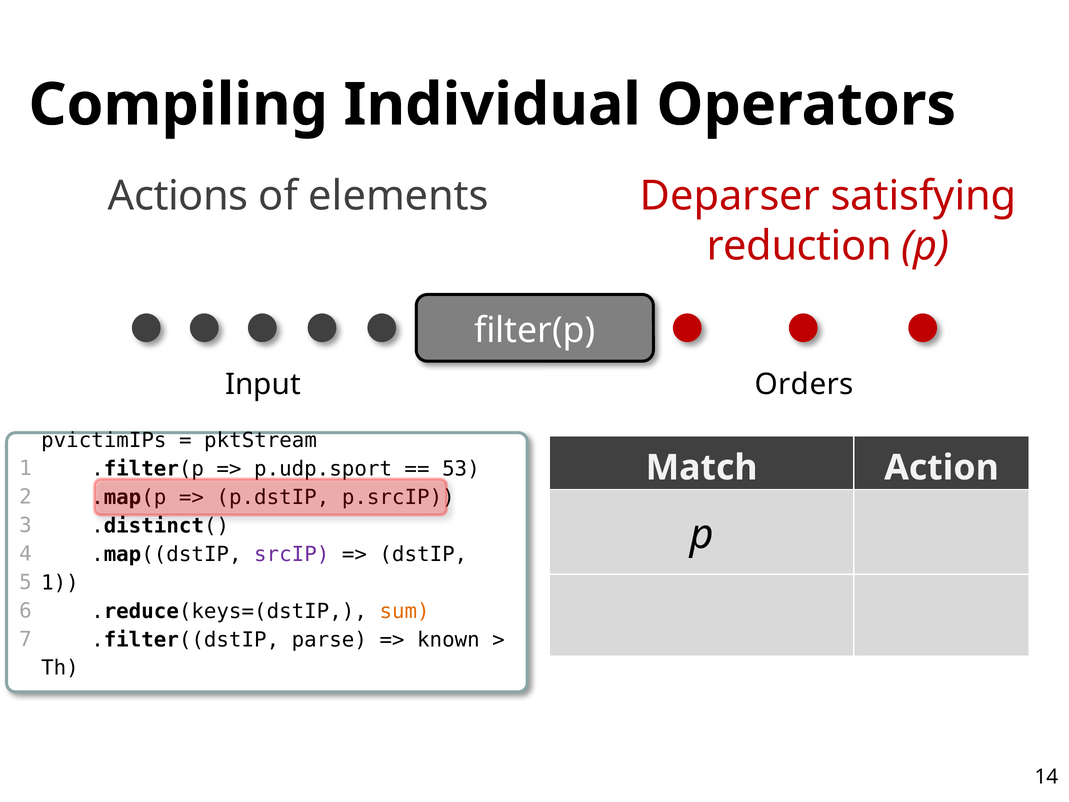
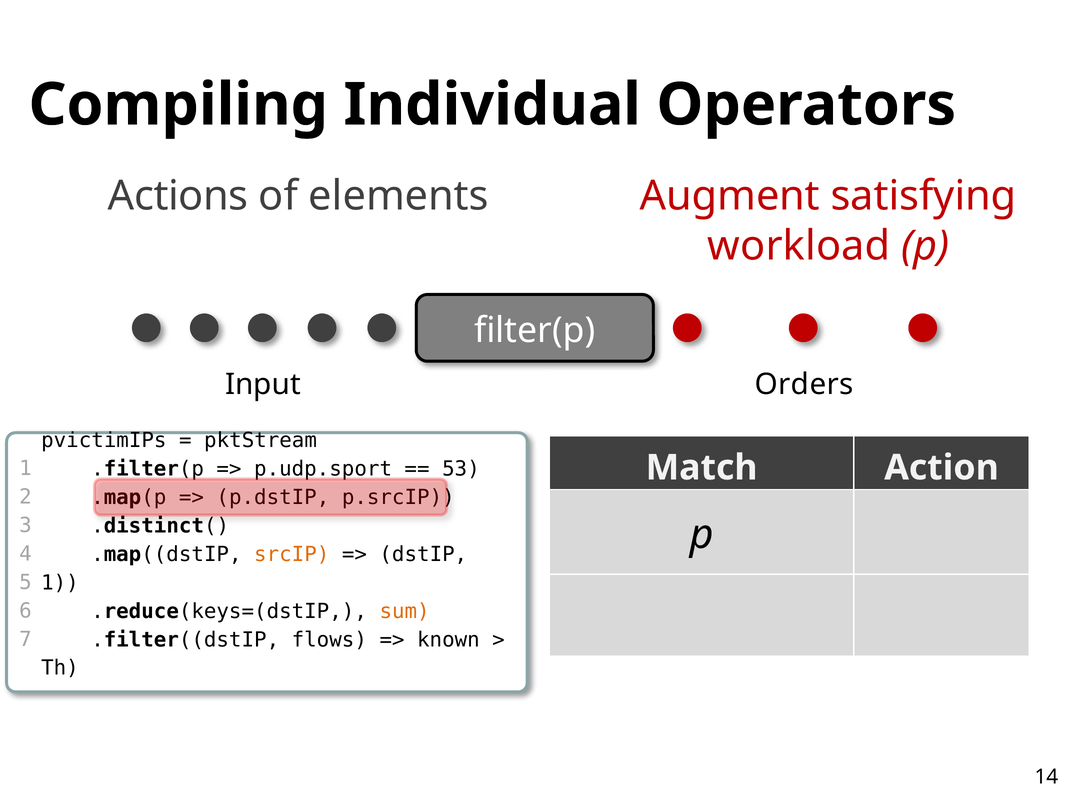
Deparser: Deparser -> Augment (730, 196)
reduction: reduction -> workload (799, 246)
srcIP colour: purple -> orange (292, 554)
parse: parse -> flows (329, 639)
